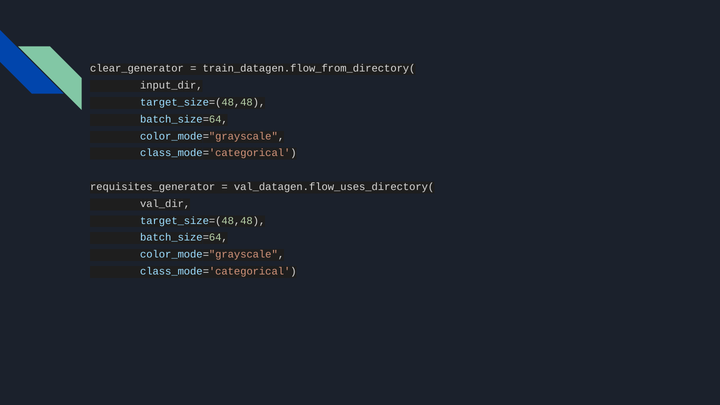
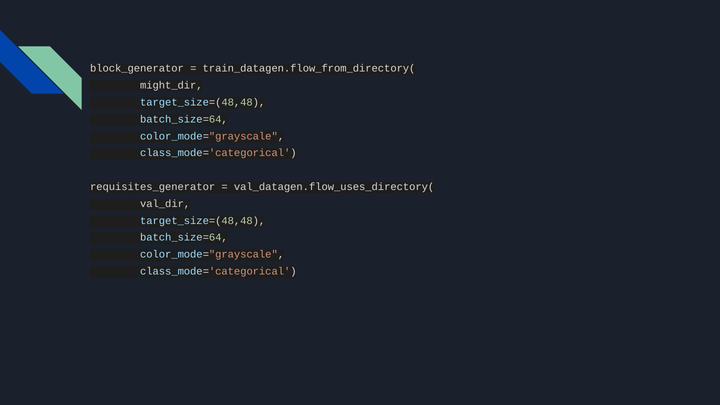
clear_generator: clear_generator -> block_generator (137, 69)
input_dir: input_dir -> might_dir (171, 85)
